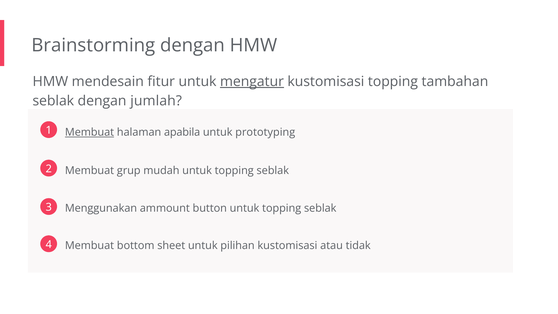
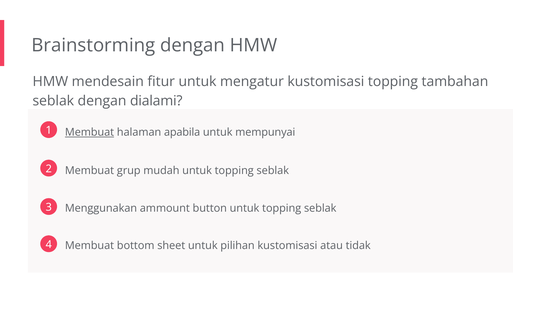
mengatur underline: present -> none (252, 82)
jumlah: jumlah -> dialami (156, 101)
prototyping: prototyping -> mempunyai (265, 132)
